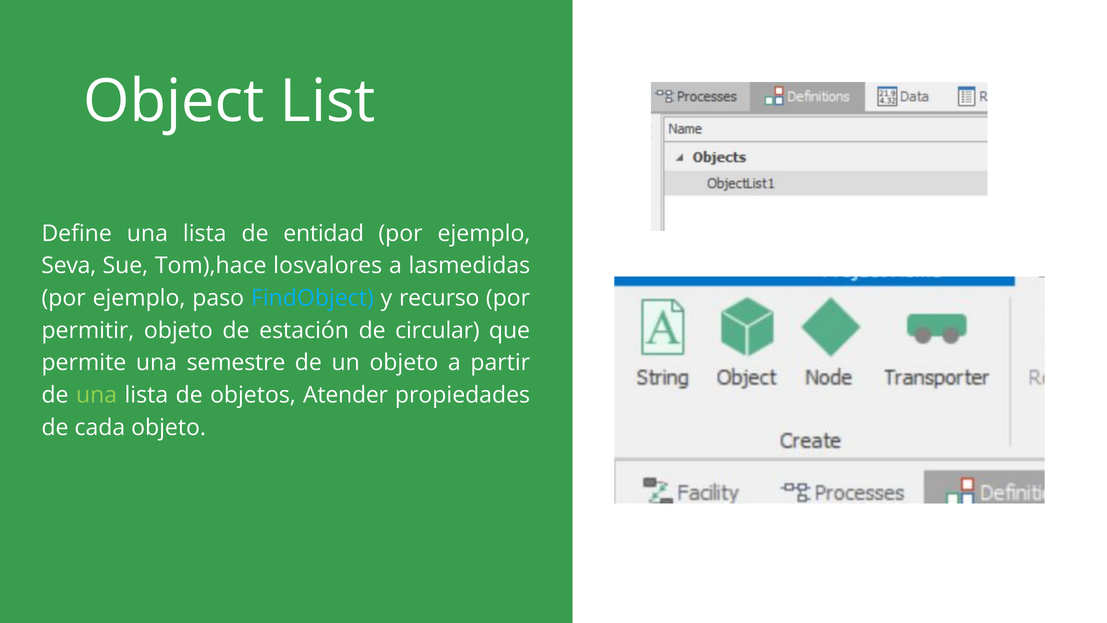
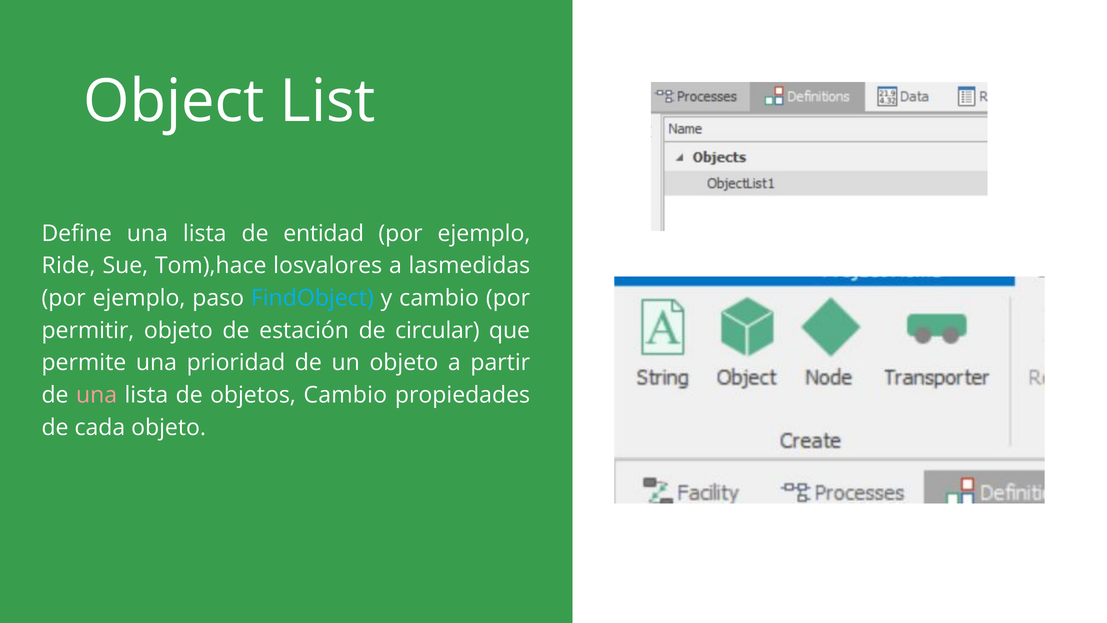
Seva: Seva -> Ride (69, 266)
y recurso: recurso -> cambio (439, 298)
semestre: semestre -> prioridad (236, 363)
una colour: light green -> pink (97, 395)
objetos Atender: Atender -> Cambio (345, 395)
